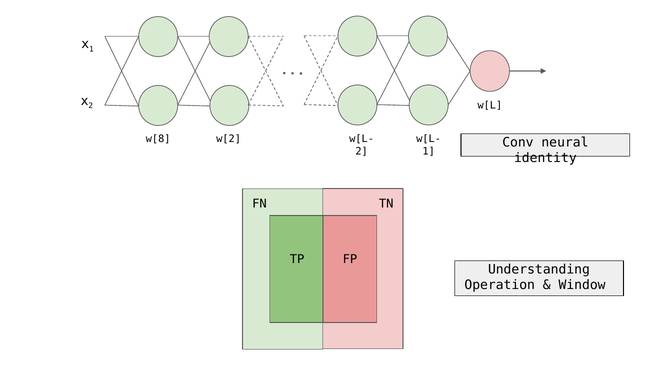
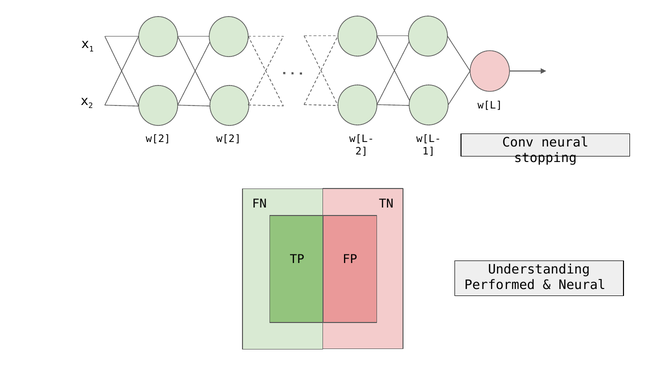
w[8: w[8 -> w[2 (158, 139)
identity: identity -> stopping (545, 158)
Operation: Operation -> Performed (500, 285)
Window: Window -> Neural (582, 285)
